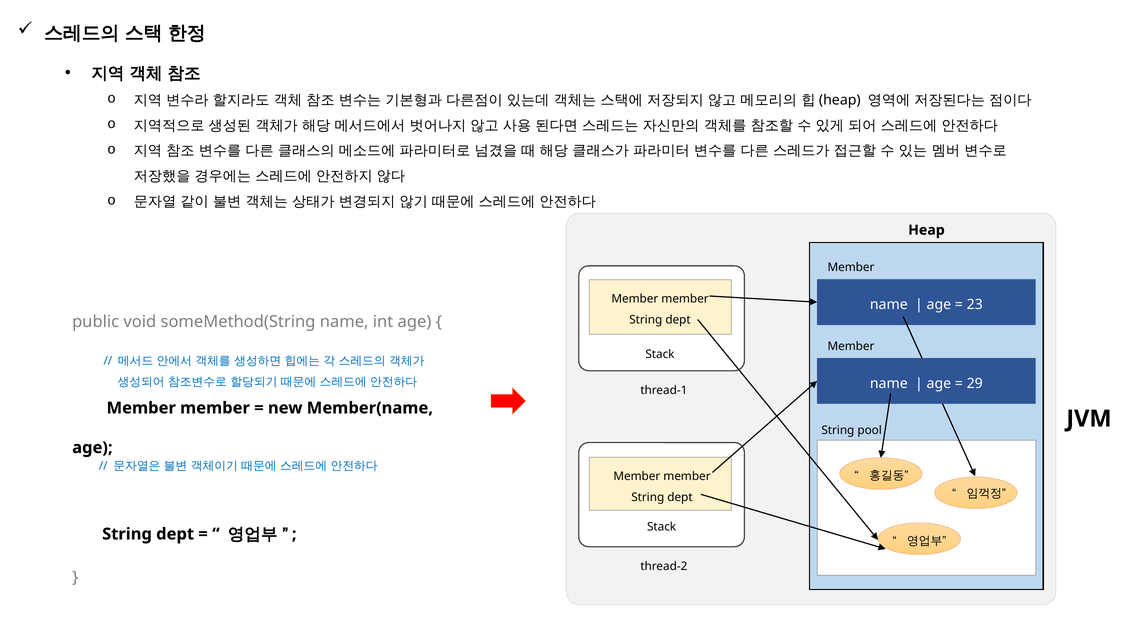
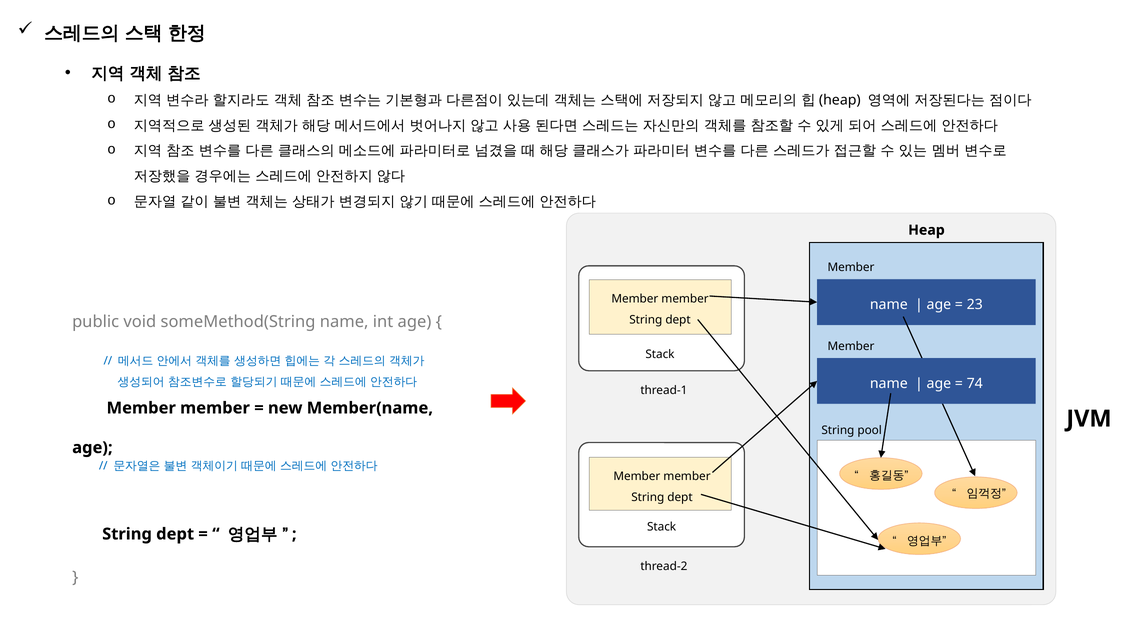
29: 29 -> 74 (975, 384)
